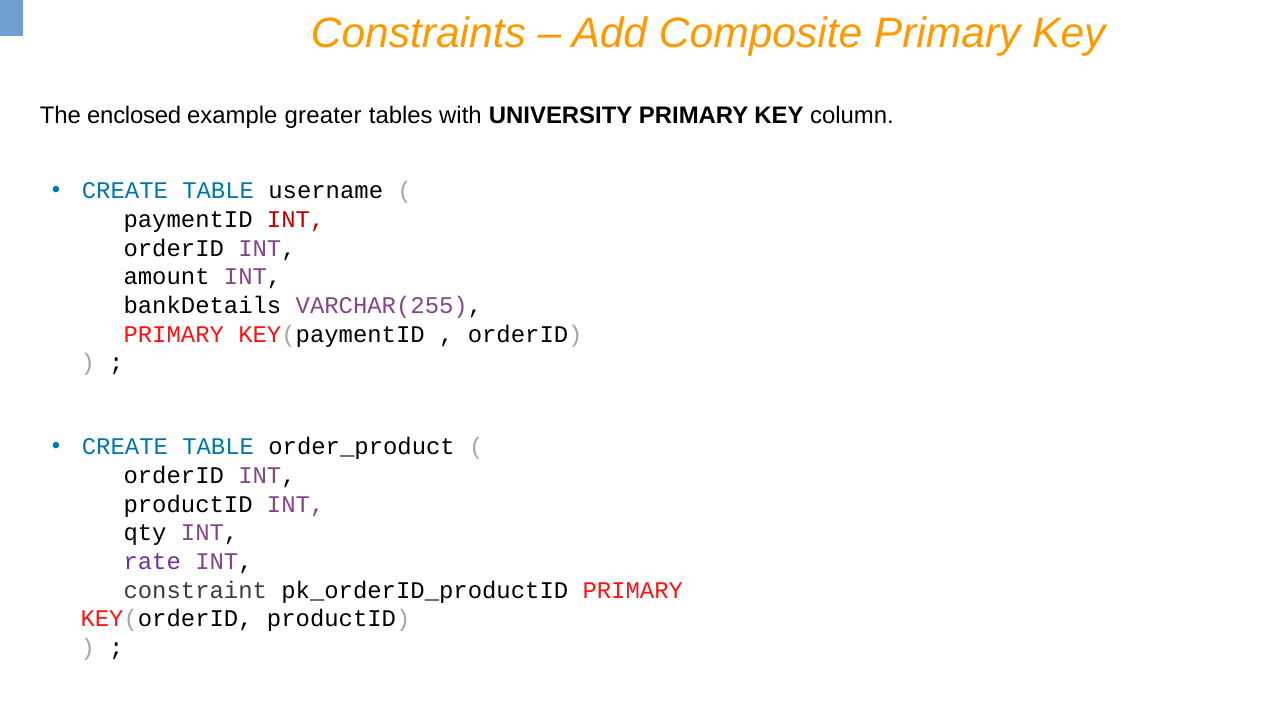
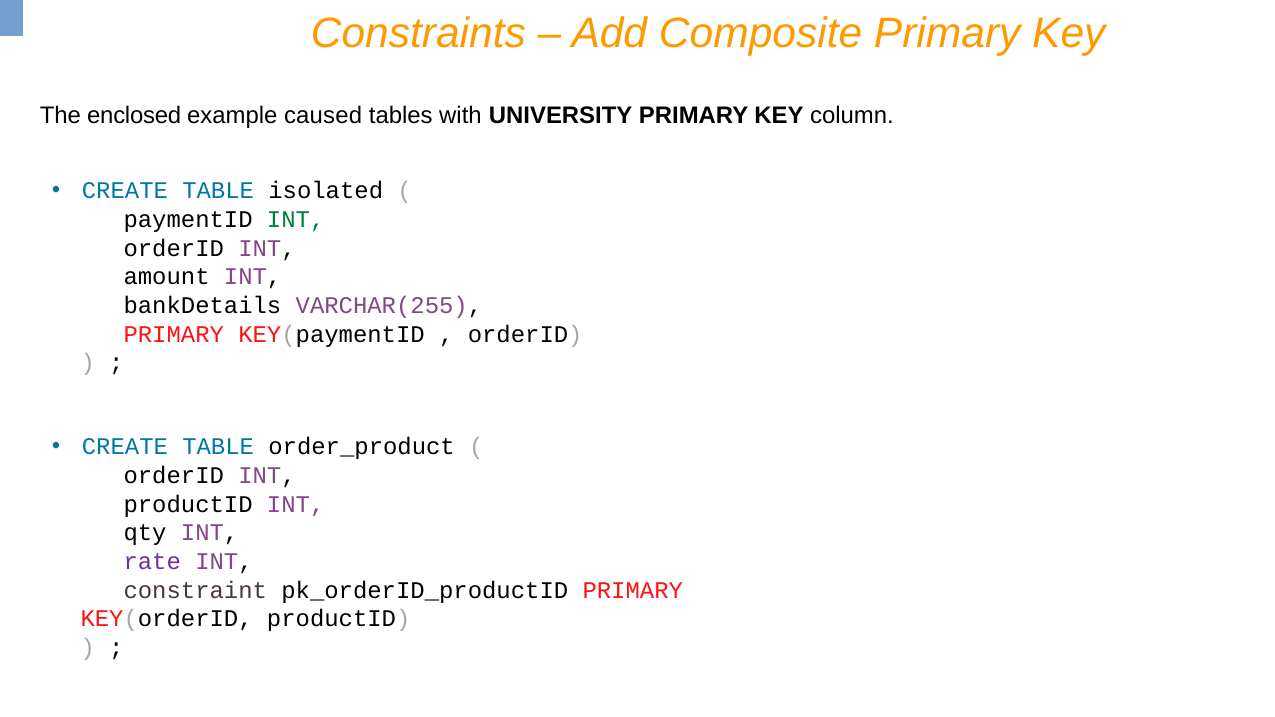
greater: greater -> caused (323, 116)
username: username -> isolated (326, 191)
INT colour: red -> green (296, 220)
